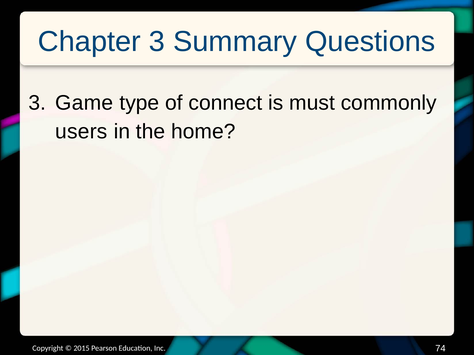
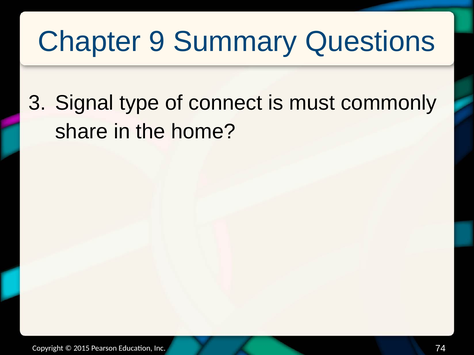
Chapter 3: 3 -> 9 (157, 42)
Game: Game -> Signal (84, 103)
users: users -> share (81, 132)
